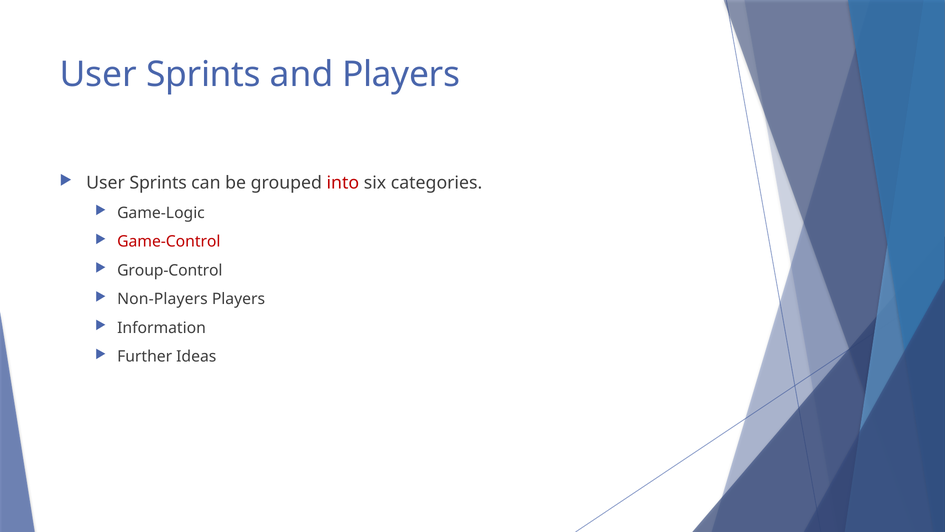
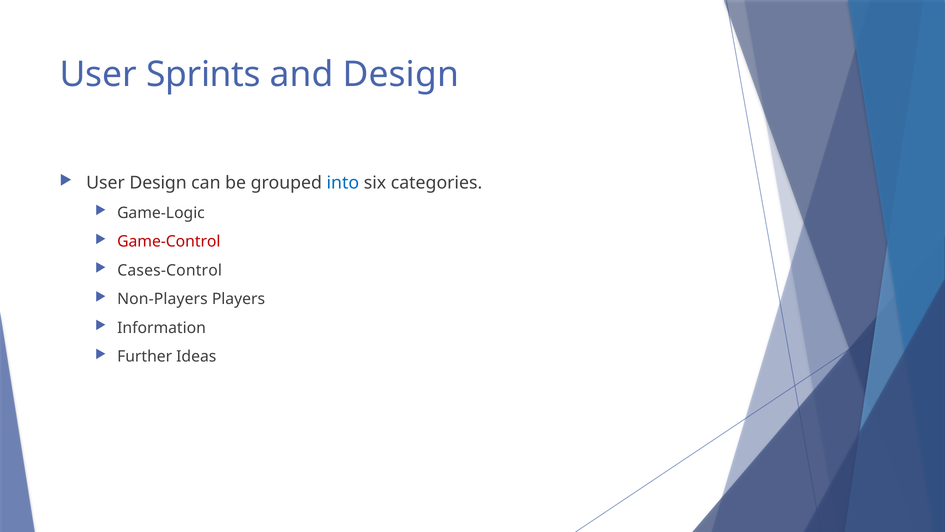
and Players: Players -> Design (401, 75)
Sprints: Sprints -> Design (158, 183)
into colour: red -> blue (343, 183)
Group-Control: Group-Control -> Cases-Control (170, 270)
